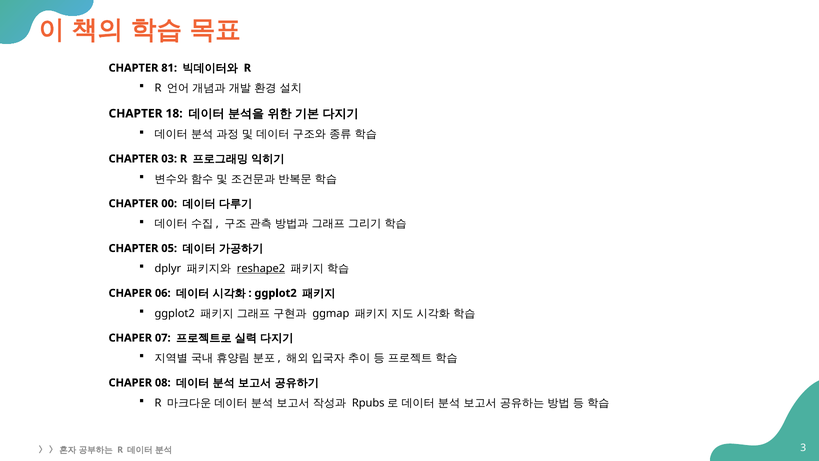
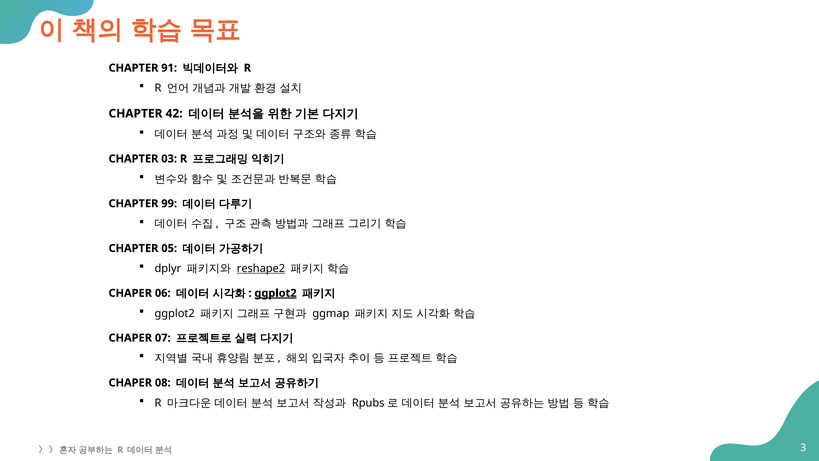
81: 81 -> 91 (169, 68)
18: 18 -> 42 (174, 113)
00: 00 -> 99 (169, 203)
ggplot2 underline: none -> present (276, 293)
